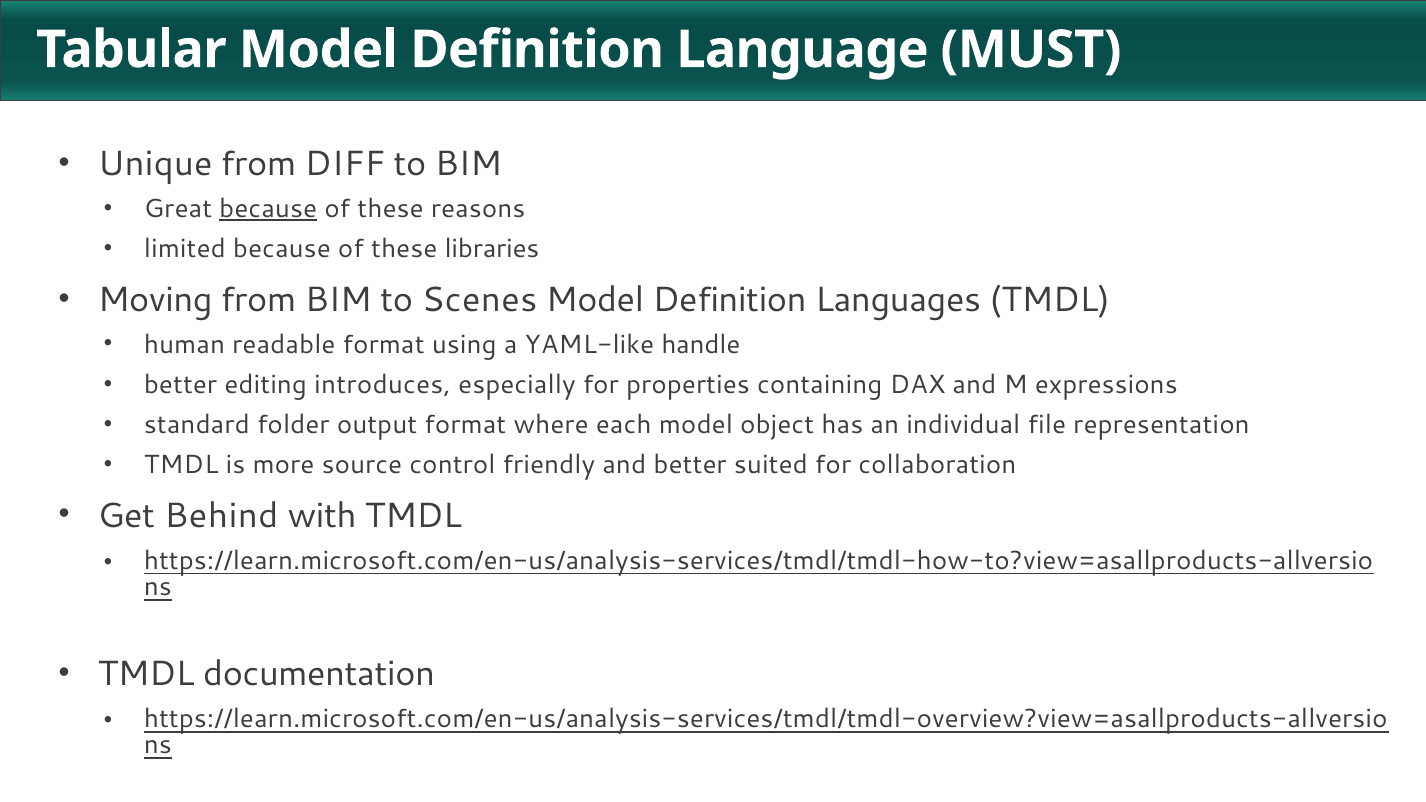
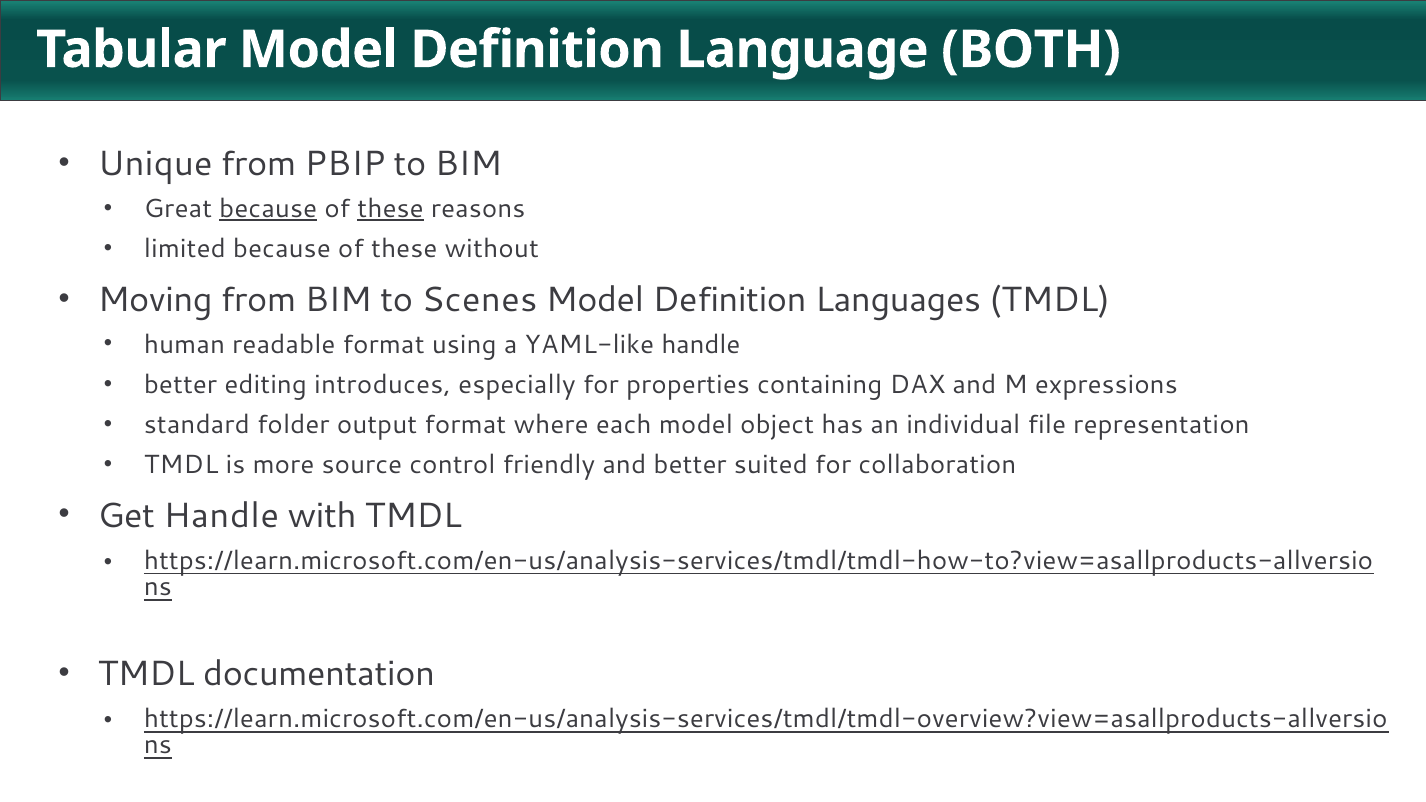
MUST: MUST -> BOTH (1031, 50)
DIFF: DIFF -> PBIP (345, 164)
these underline: none -> present (391, 209)
libraries: libraries -> without (492, 249)
Get Behind: Behind -> Handle (221, 516)
